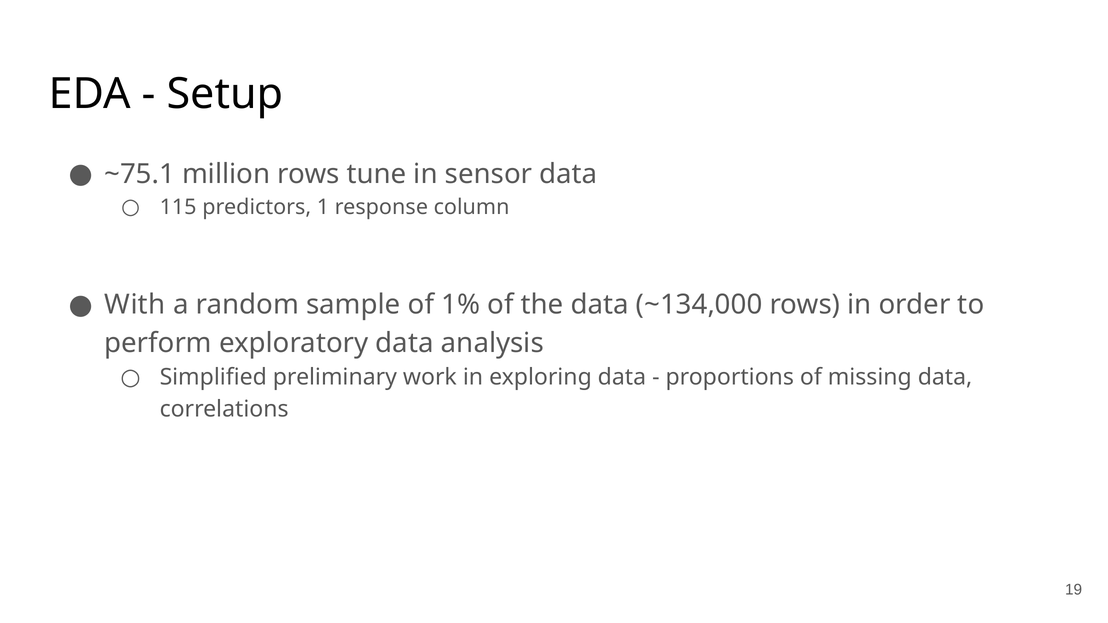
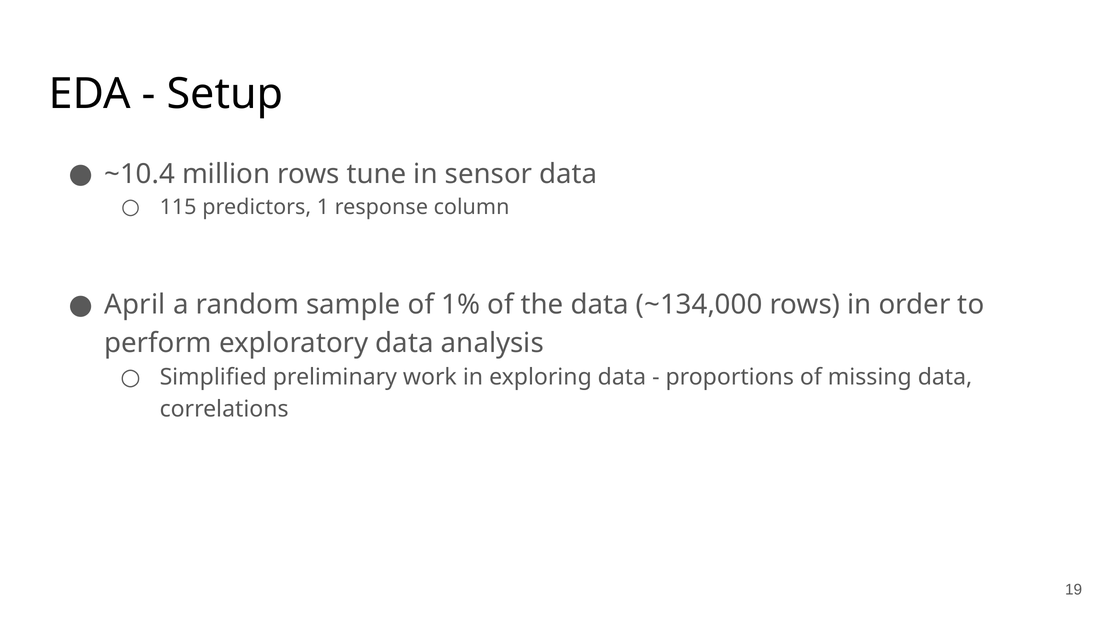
~75.1: ~75.1 -> ~10.4 (140, 174)
With: With -> April (135, 305)
